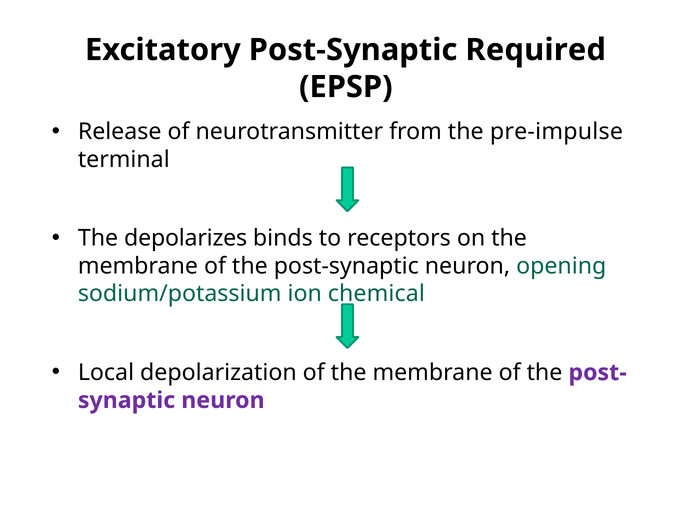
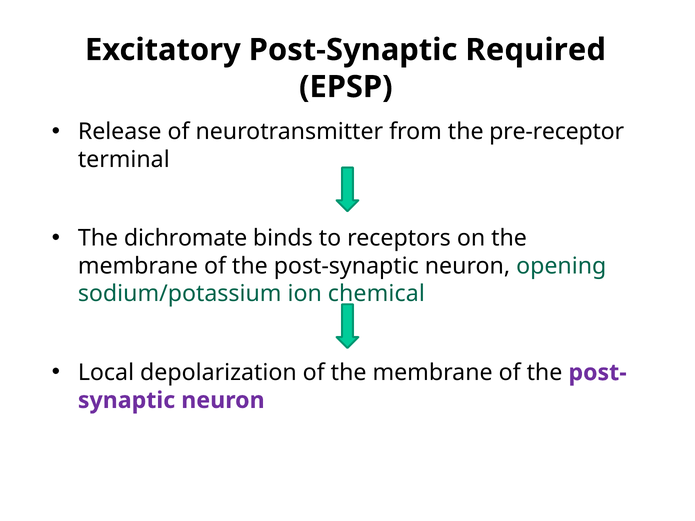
pre-impulse: pre-impulse -> pre-receptor (557, 132)
depolarizes: depolarizes -> dichromate (186, 238)
